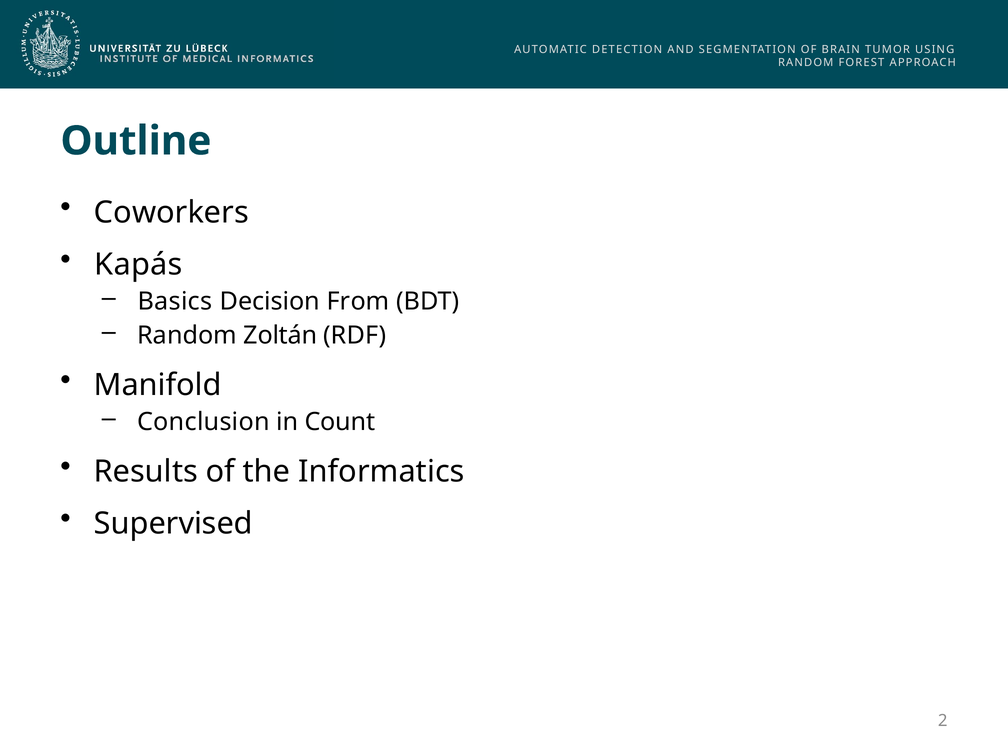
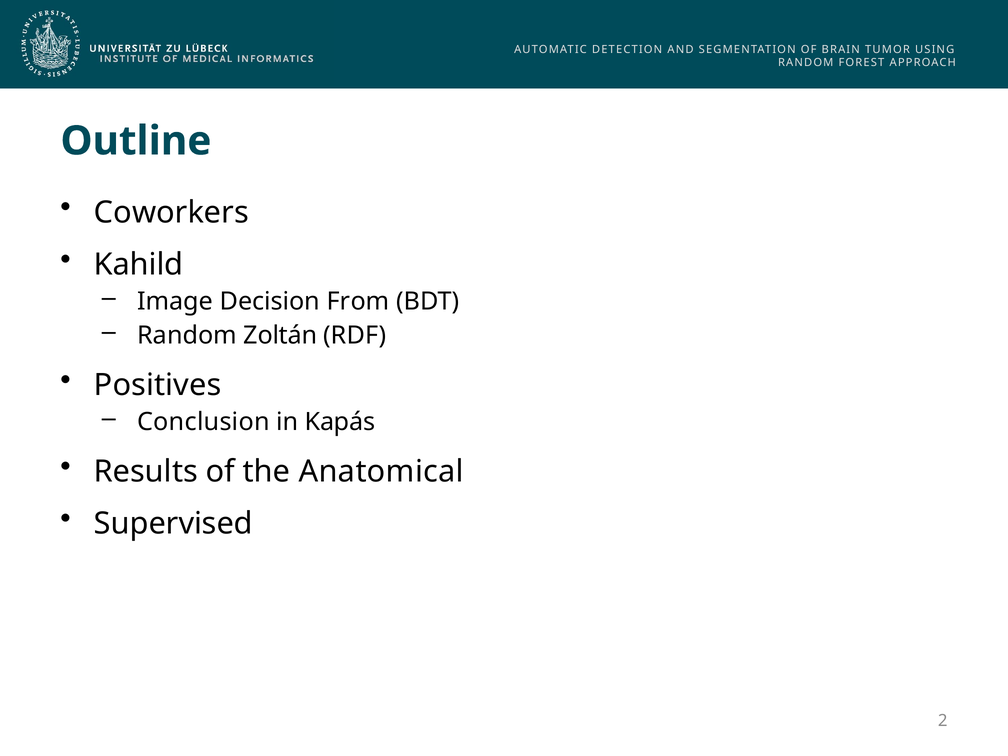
Kapás: Kapás -> Kahild (139, 265)
Basics: Basics -> Image (175, 302)
Manifold: Manifold -> Positives (158, 385)
Count: Count -> Kapás (340, 422)
Informatics: Informatics -> Anatomical (381, 471)
